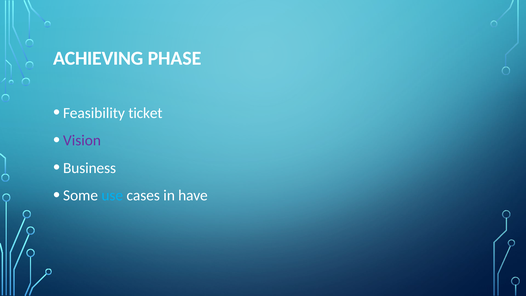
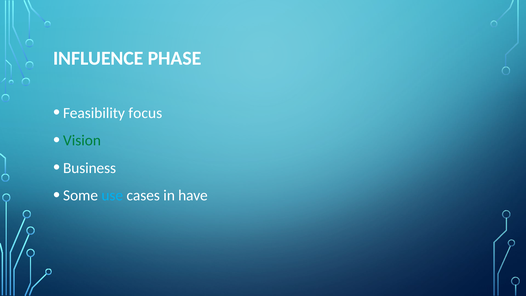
ACHIEVING: ACHIEVING -> INFLUENCE (98, 58)
ticket: ticket -> focus (145, 113)
Vision colour: purple -> green (82, 140)
